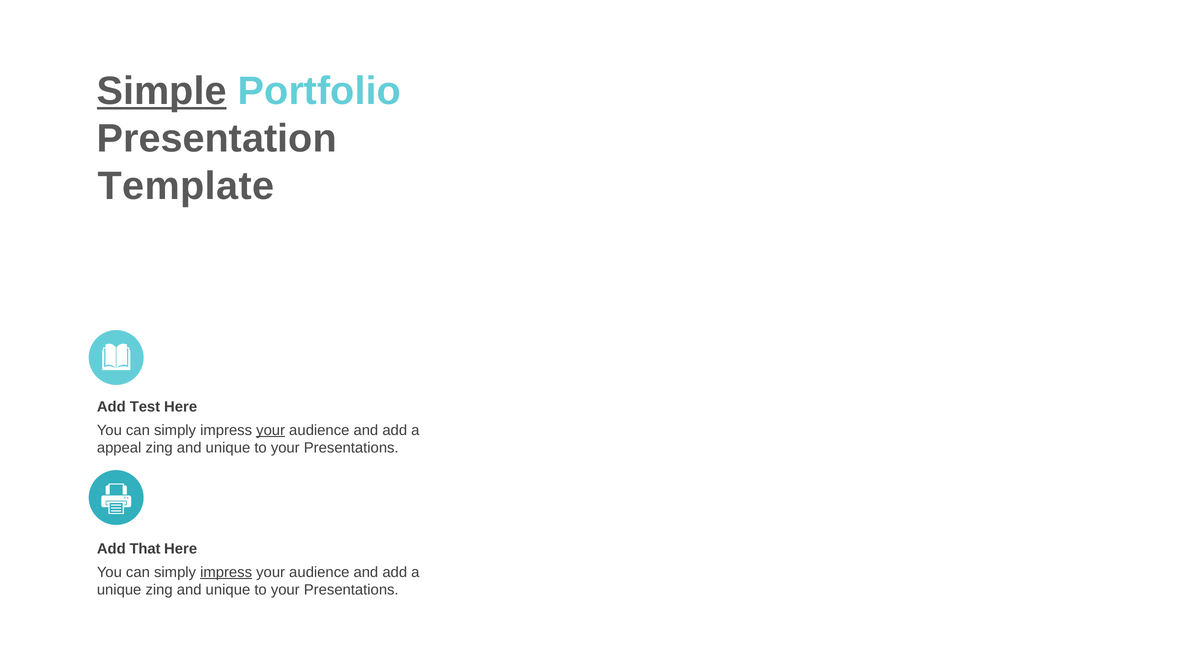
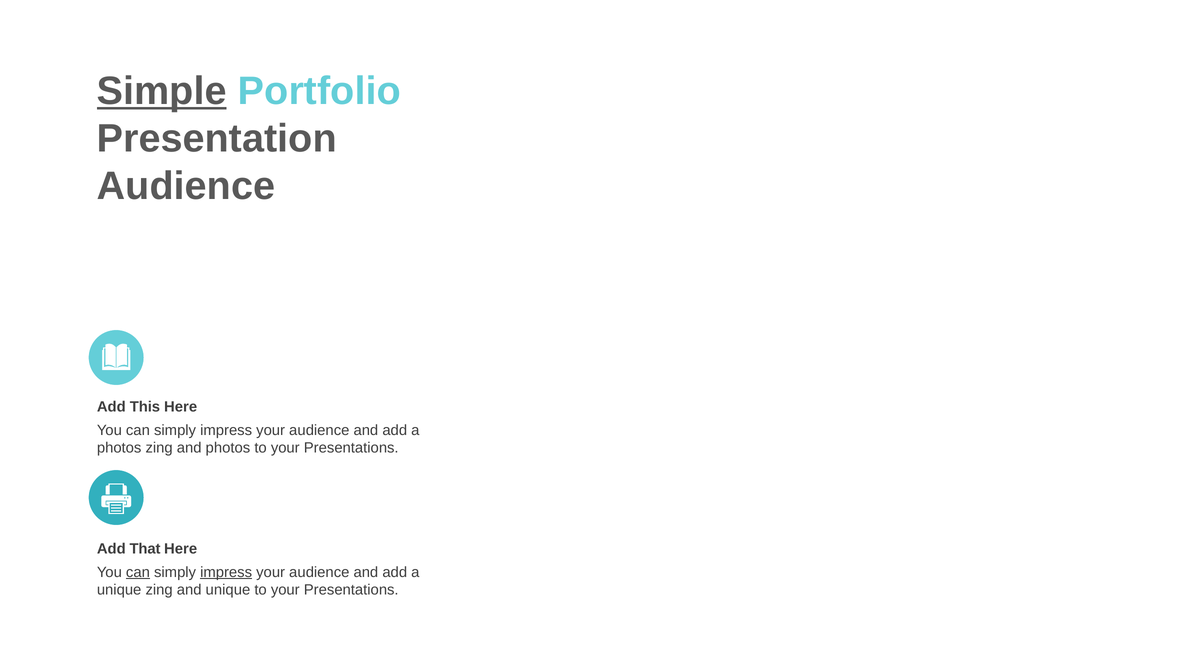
Template: Template -> Audience (186, 186)
Test: Test -> This (145, 407)
your underline: present -> none (271, 430)
appeal: appeal -> photos (119, 448)
unique: unique -> photos (228, 448)
can underline: none -> present (138, 572)
